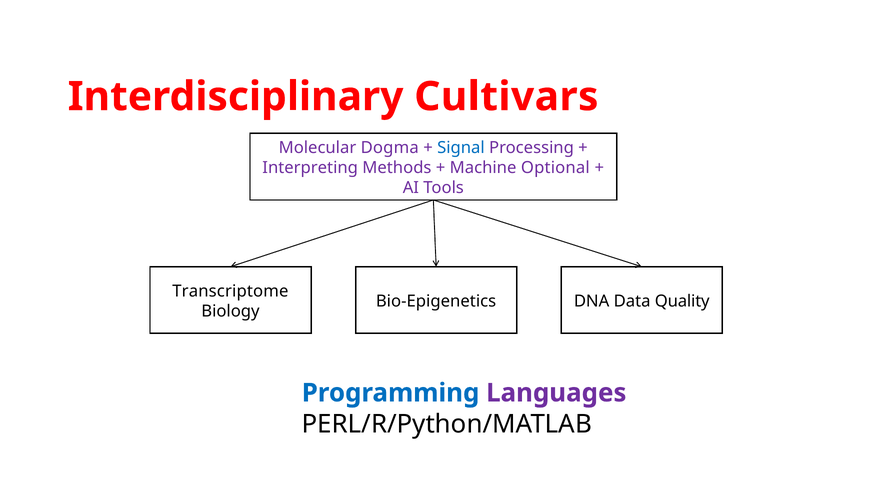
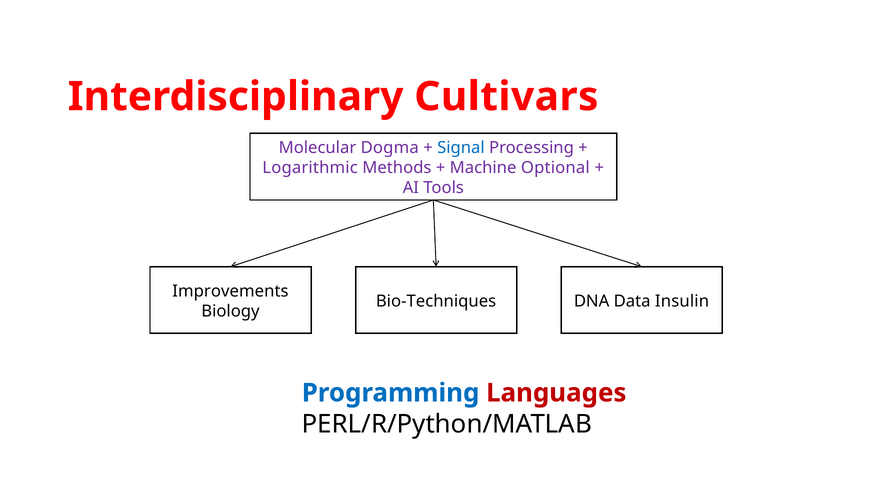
Interpreting: Interpreting -> Logarithmic (310, 168)
Transcriptome: Transcriptome -> Improvements (230, 291)
Bio-Epigenetics: Bio-Epigenetics -> Bio-Techniques (436, 301)
Quality: Quality -> Insulin (682, 301)
Languages colour: purple -> red (556, 393)
